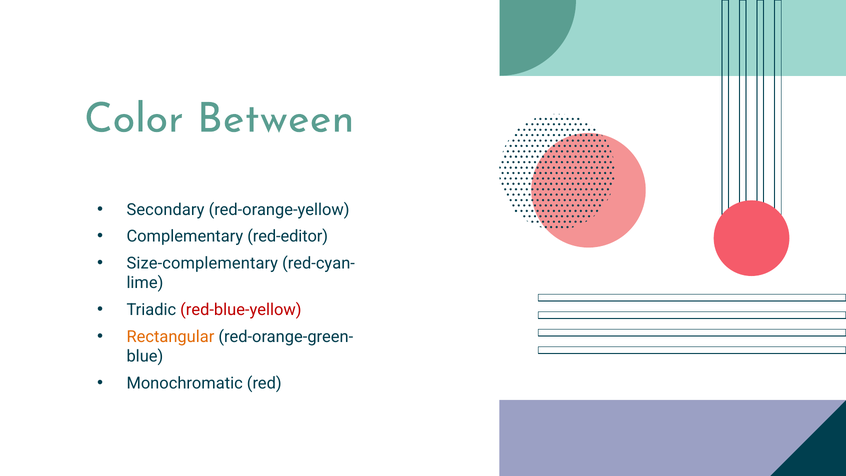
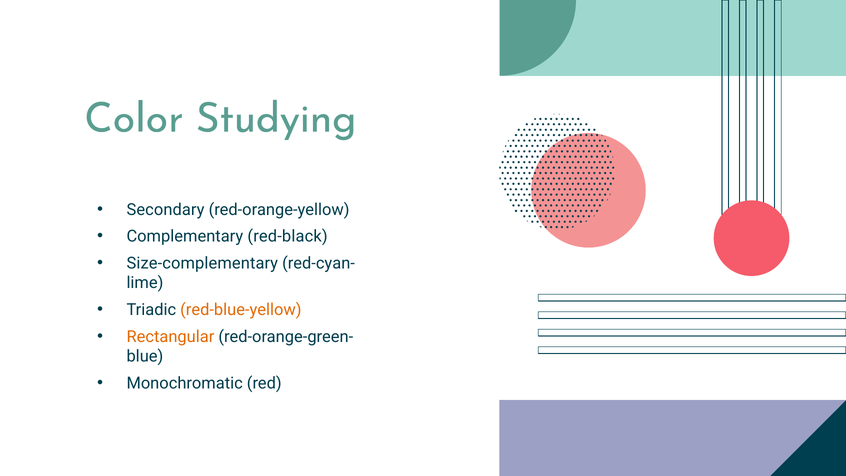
Between: Between -> Studying (276, 118)
red-editor: red-editor -> red-black (288, 236)
red-blue-yellow colour: red -> orange (241, 310)
